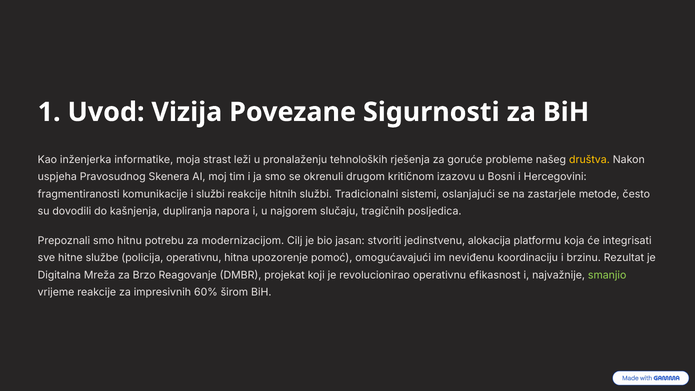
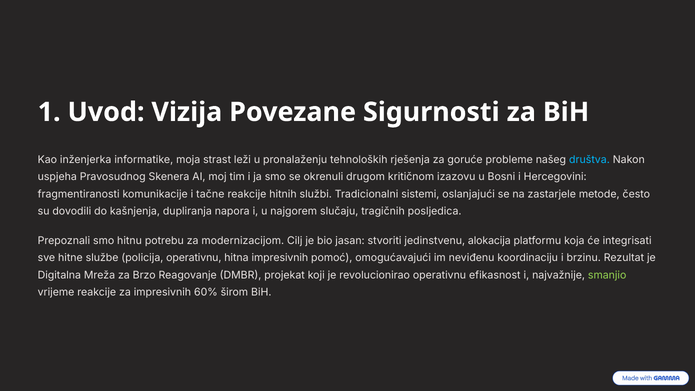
društva colour: yellow -> light blue (589, 160)
i službi: službi -> tačne (210, 194)
hitna upozorenje: upozorenje -> impresivnih (280, 258)
